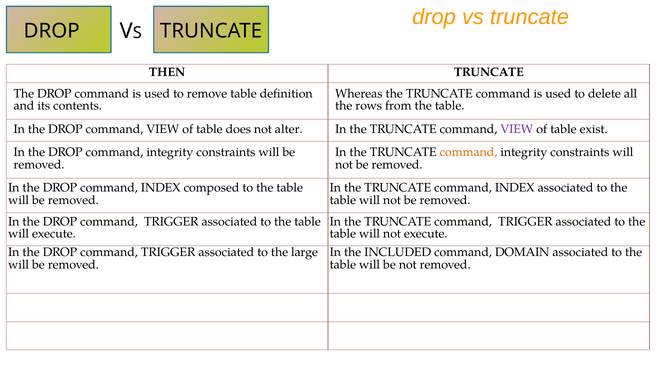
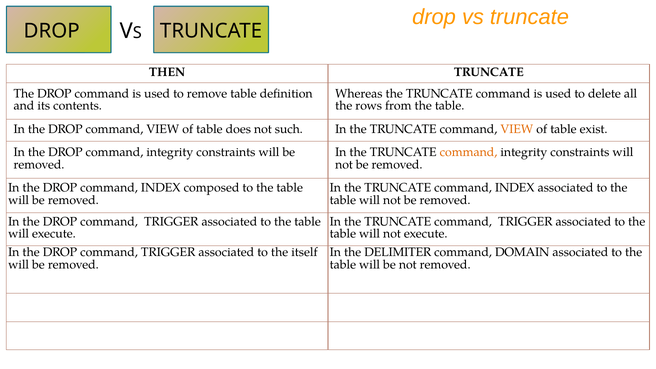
alter: alter -> such (289, 129)
VIEW colour: purple -> orange (517, 129)
large: large -> itself (304, 252)
INCLUDED: INCLUDED -> DELIMITER (398, 252)
